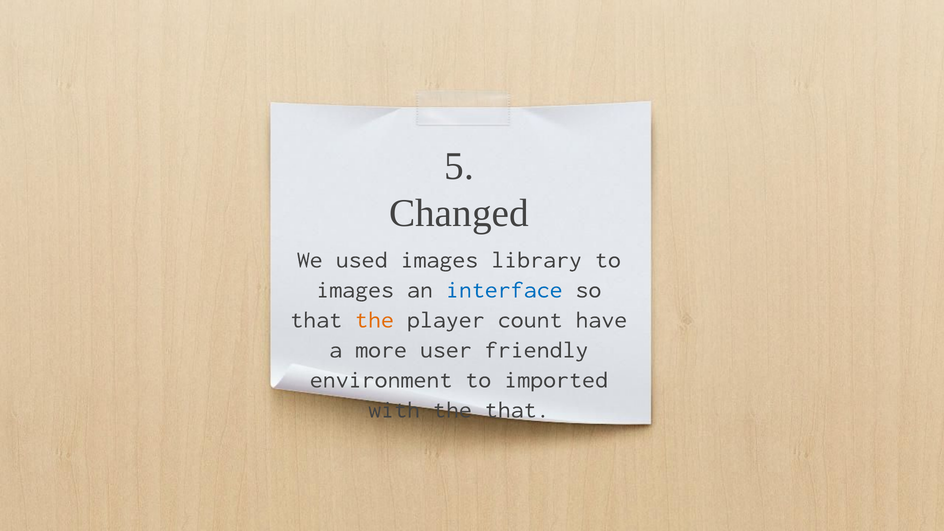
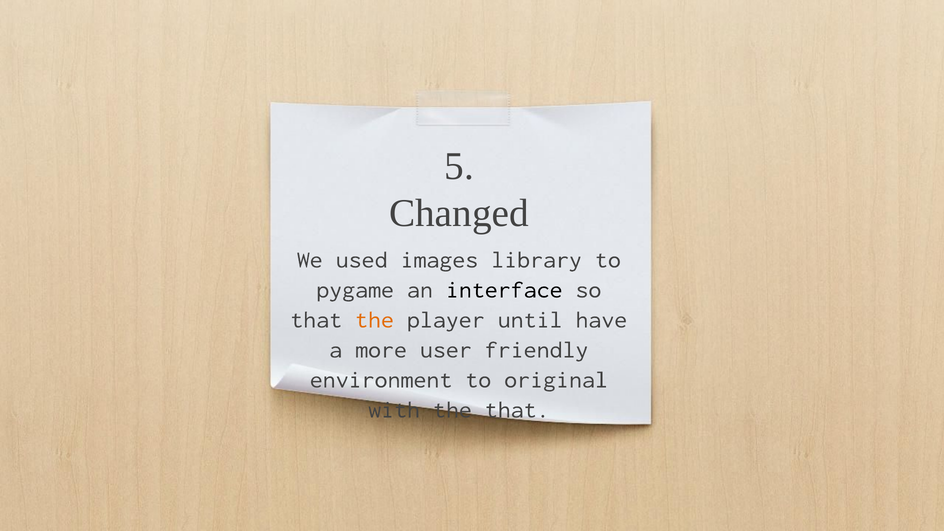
images: images -> pygame (355, 290)
interface colour: blue -> black (504, 290)
count: count -> until (530, 320)
imported: imported -> original (556, 380)
